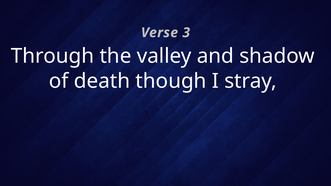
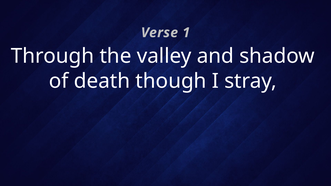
3: 3 -> 1 (186, 33)
